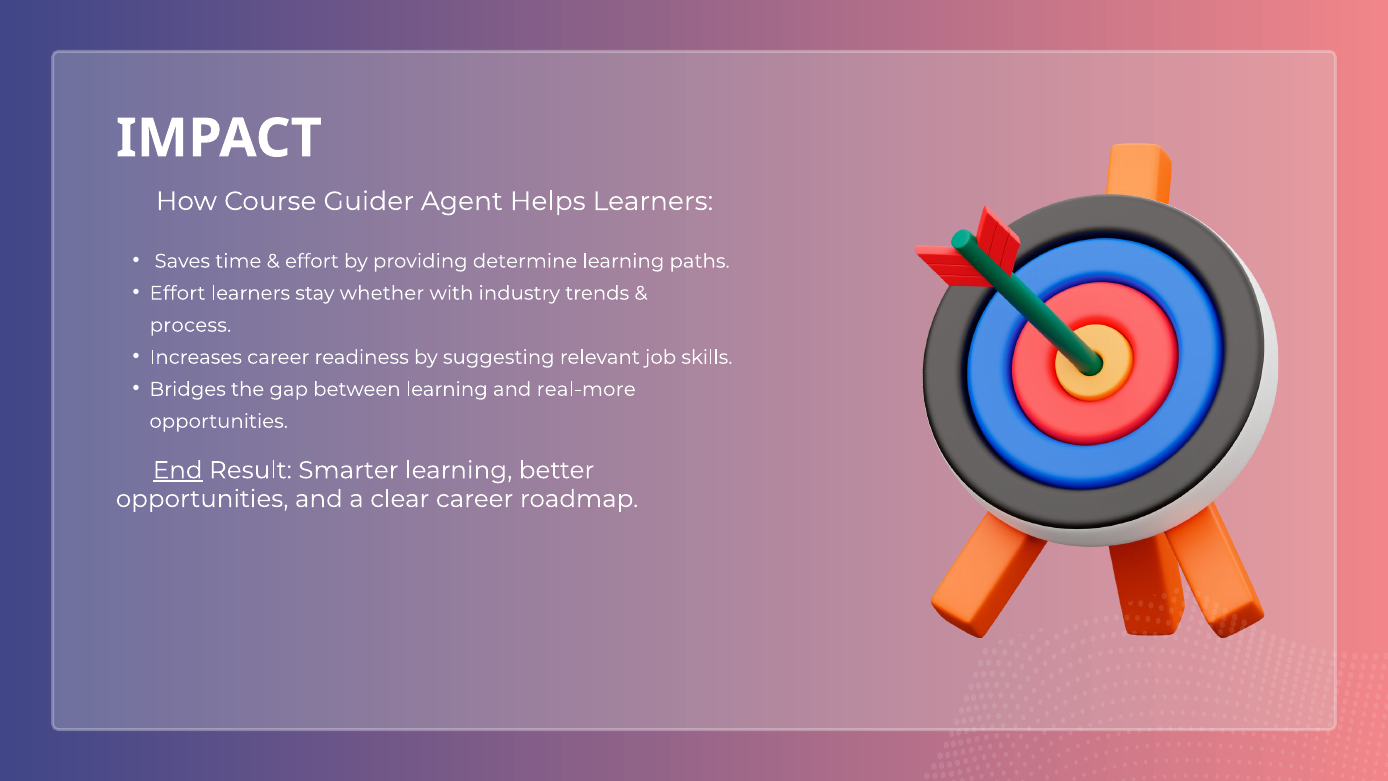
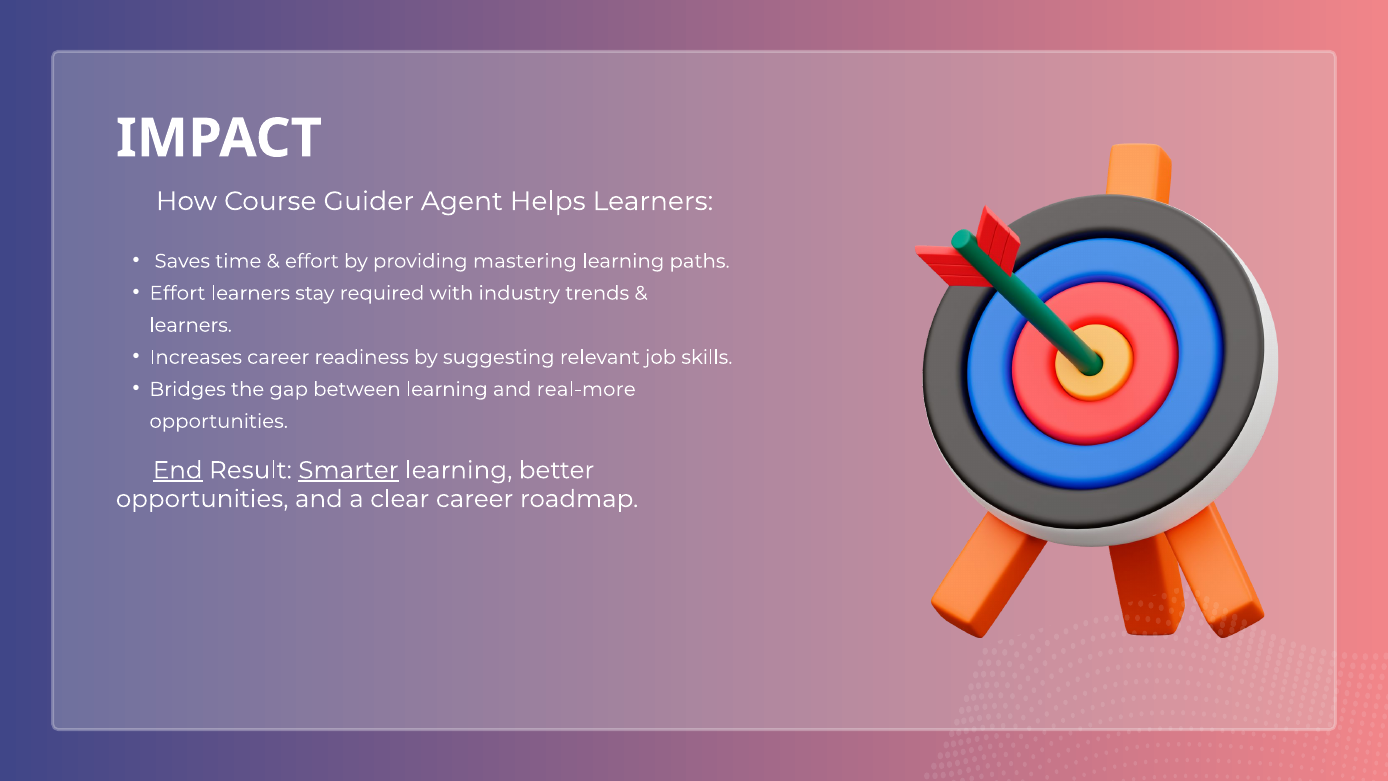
determine: determine -> mastering (525, 261)
whether: whether -> required (382, 293)
process: process -> learners (191, 325)
Smarter underline: none -> present (348, 470)
